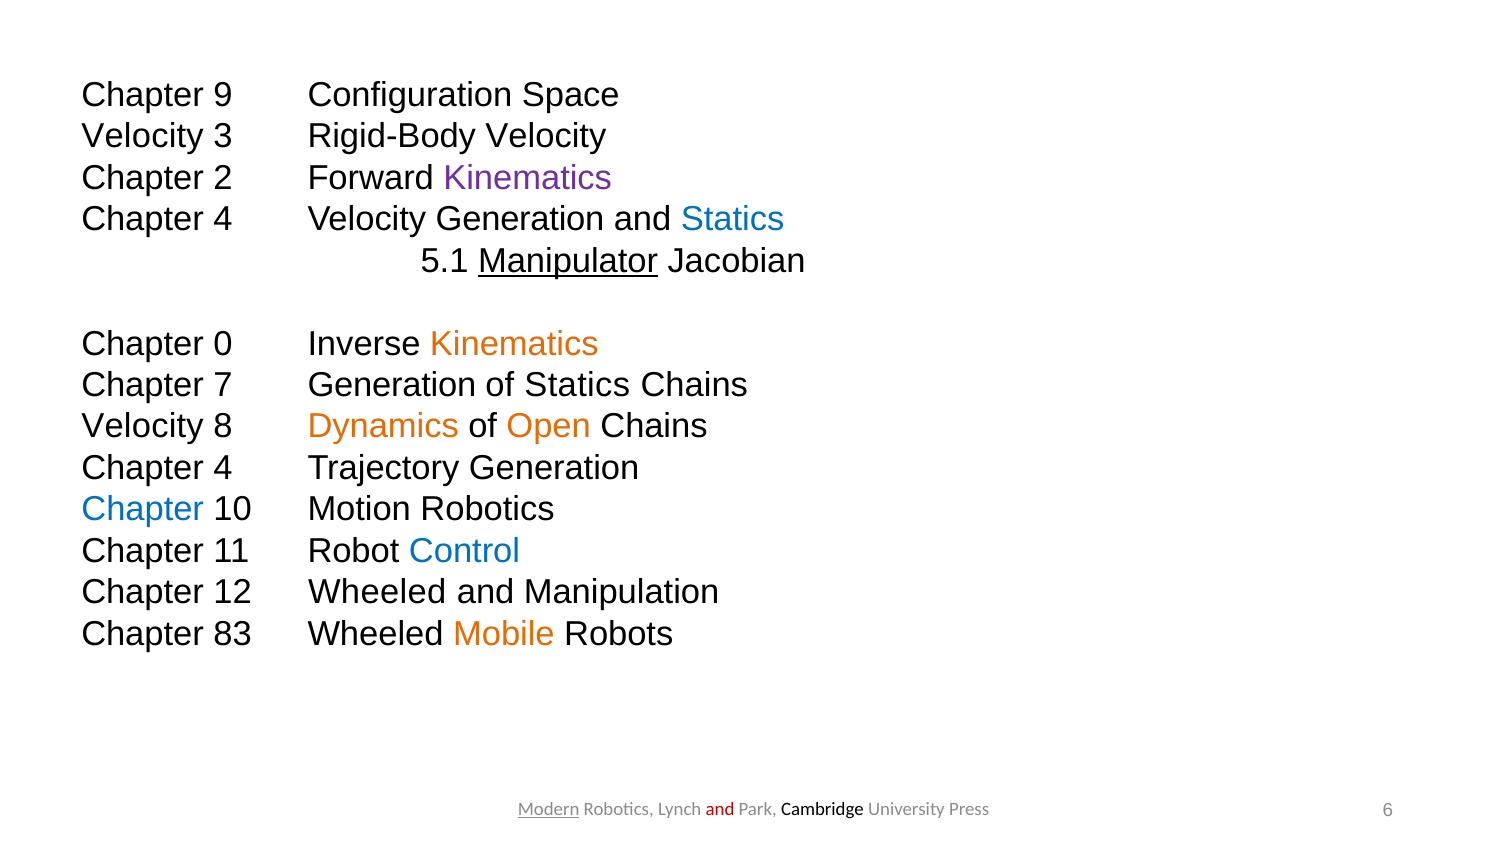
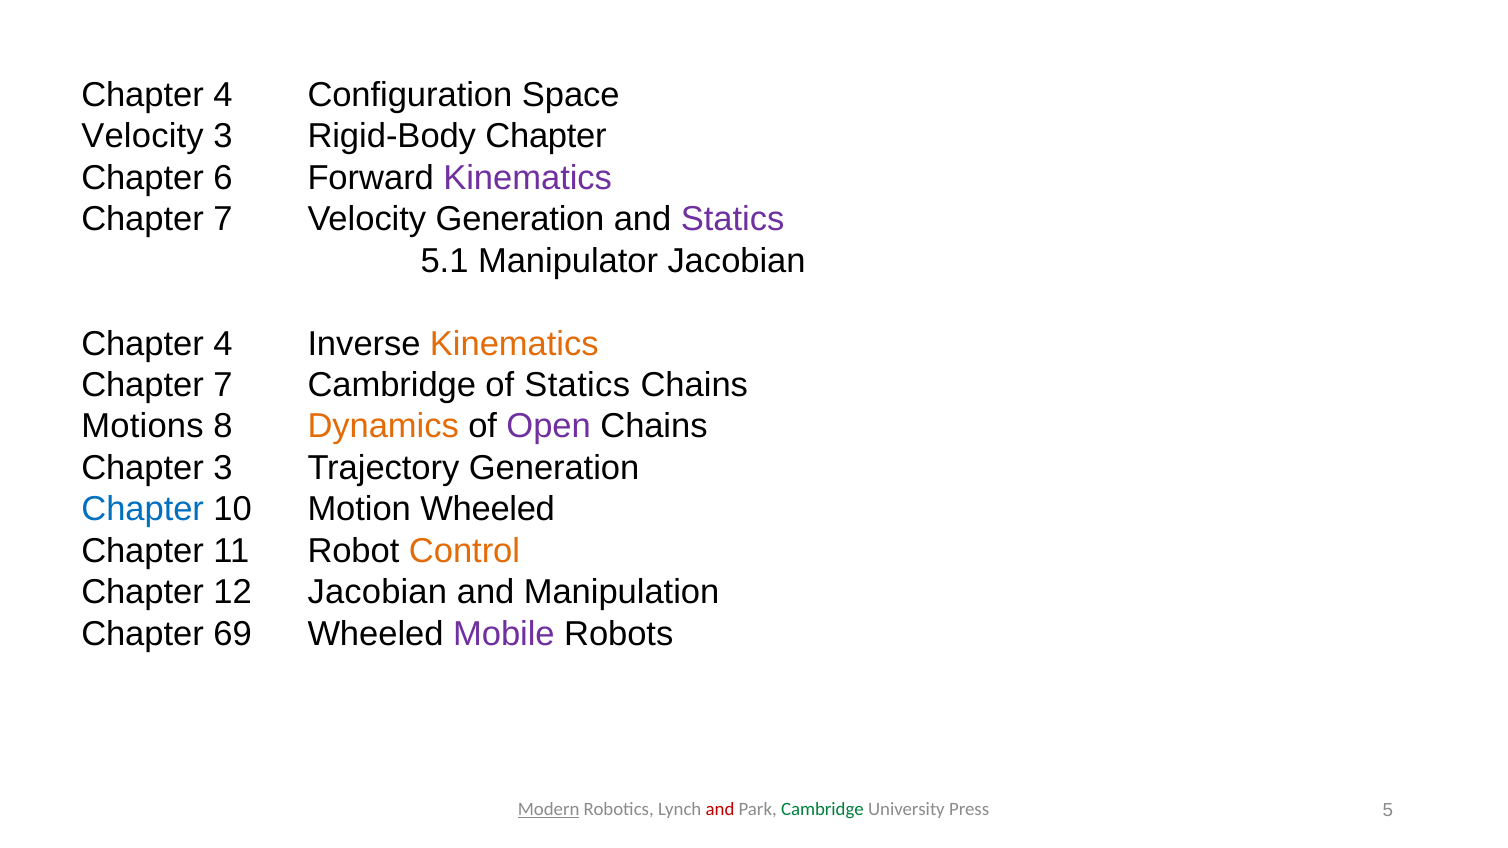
9: 9 -> 4 (223, 95)
Rigid-Body Velocity: Velocity -> Chapter (546, 136)
2: 2 -> 6 (223, 178)
4: 4 -> 7 (223, 219)
Statics colour: blue -> purple (733, 219)
Manipulator underline: present -> none (568, 261)
0: 0 -> 4 (223, 344)
7 Generation: Generation -> Cambridge (392, 385)
Velocity: Velocity -> Motions (143, 427)
Open colour: orange -> purple (549, 427)
4: 4 -> 3 (223, 468)
Motion Robotics: Robotics -> Wheeled (488, 510)
Control colour: blue -> orange (465, 551)
12 Wheeled: Wheeled -> Jacobian (377, 592)
83: 83 -> 69 (233, 634)
Mobile colour: orange -> purple (504, 634)
Cambridge colour: black -> green (822, 810)
6: 6 -> 5 (1388, 810)
